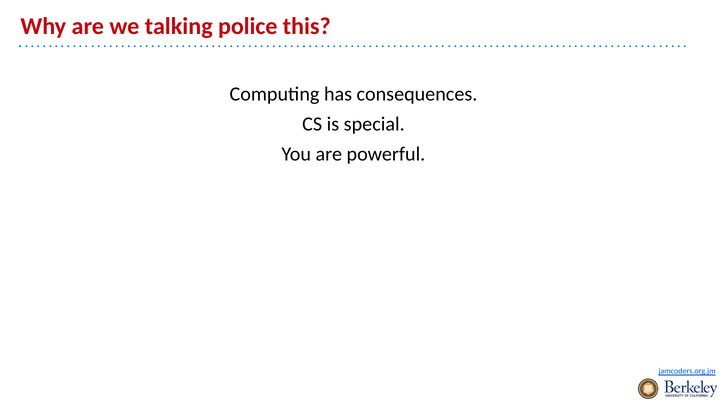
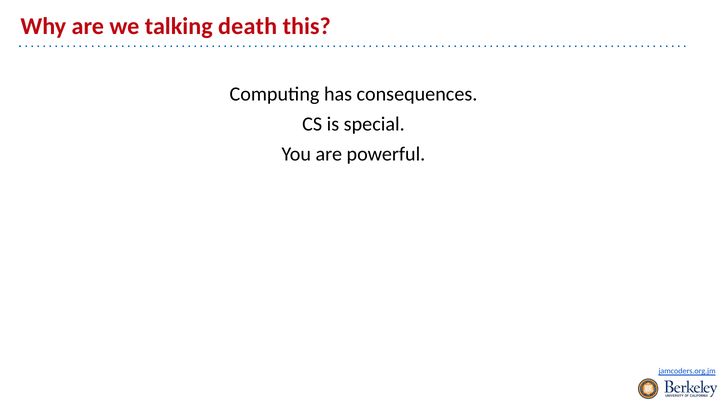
police: police -> death (248, 26)
